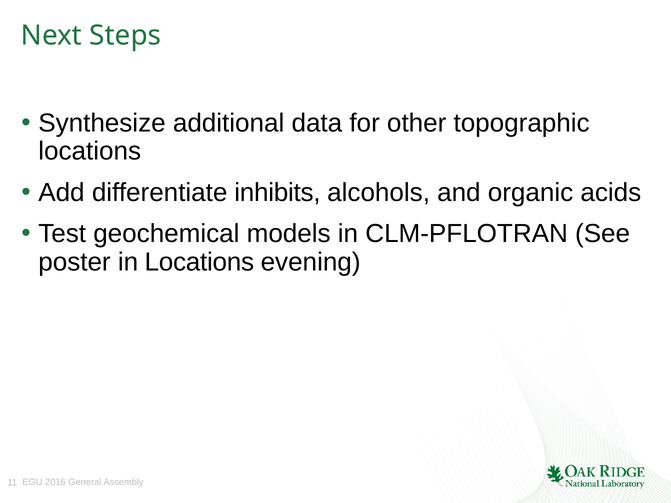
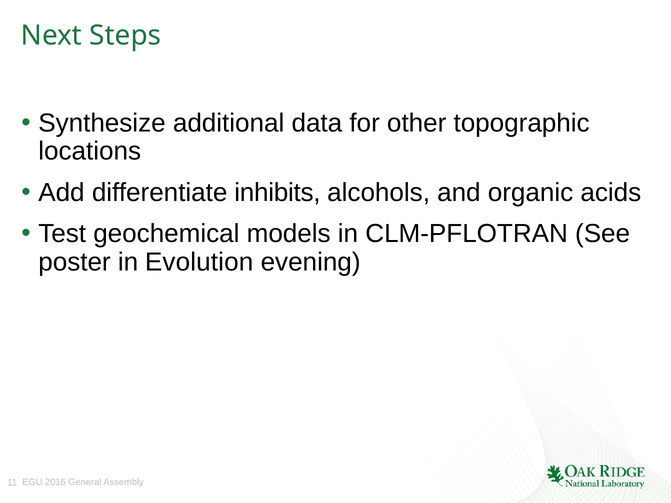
in Locations: Locations -> Evolution (199, 262)
